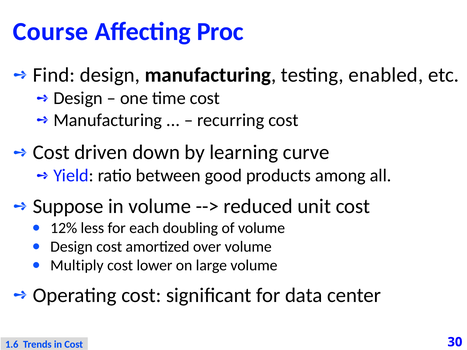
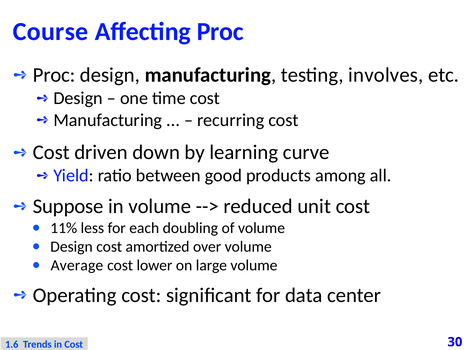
Find: Find -> Proc (54, 75)
enabled: enabled -> involves (386, 75)
12%: 12% -> 11% (64, 228)
Multiply: Multiply -> Average (77, 265)
